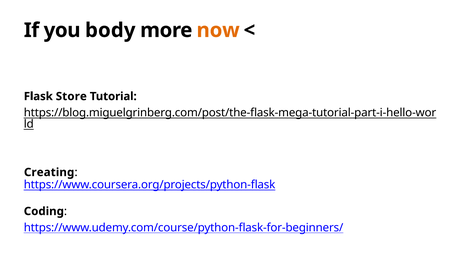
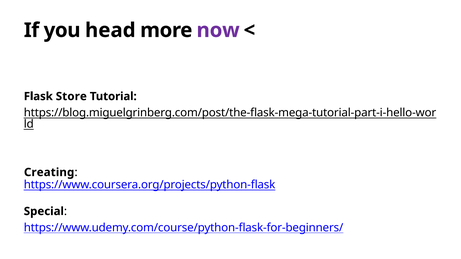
body: body -> head (110, 30)
now colour: orange -> purple (218, 30)
Coding: Coding -> Special (44, 212)
